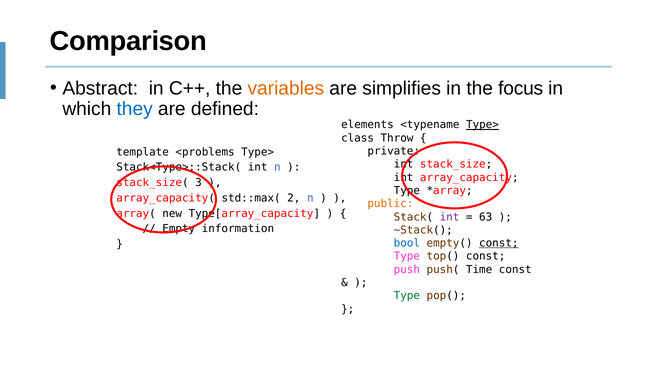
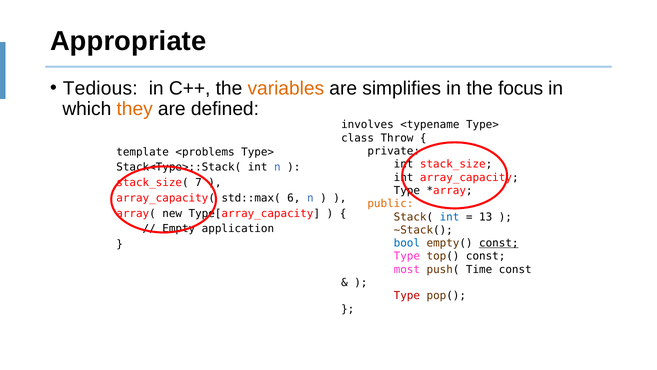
Comparison: Comparison -> Appropriate (128, 41)
Abstract: Abstract -> Tedious (100, 88)
they colour: blue -> orange (135, 109)
elements: elements -> involves (367, 125)
Type> underline: present -> none (482, 125)
3: 3 -> 7 (198, 183)
2: 2 -> 6 (294, 198)
int colour: purple -> blue (450, 217)
63: 63 -> 13 (486, 217)
information: information -> application (238, 228)
push: push -> most (407, 269)
Type colour: green -> red (407, 295)
